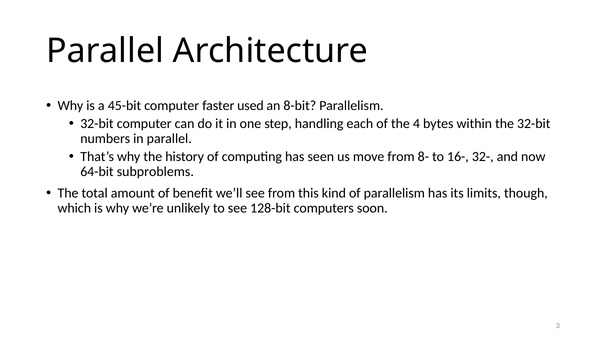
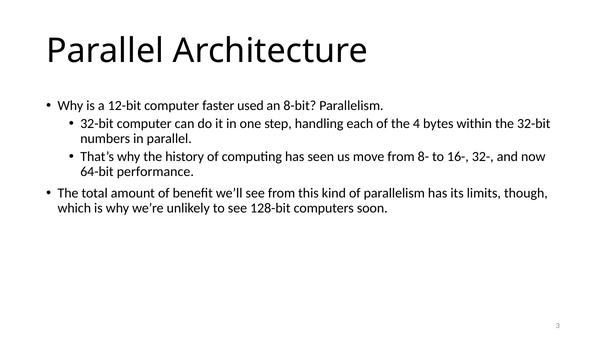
45-bit: 45-bit -> 12-bit (124, 106)
subproblems: subproblems -> performance (155, 172)
